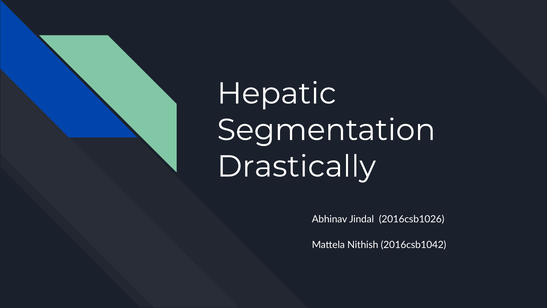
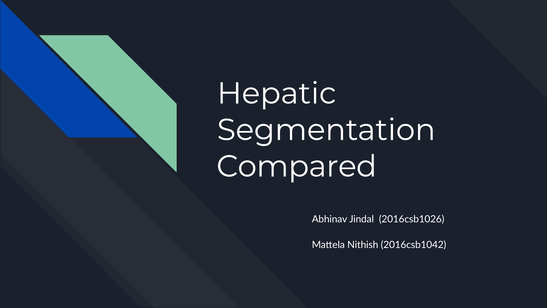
Drastically: Drastically -> Compared (297, 166)
